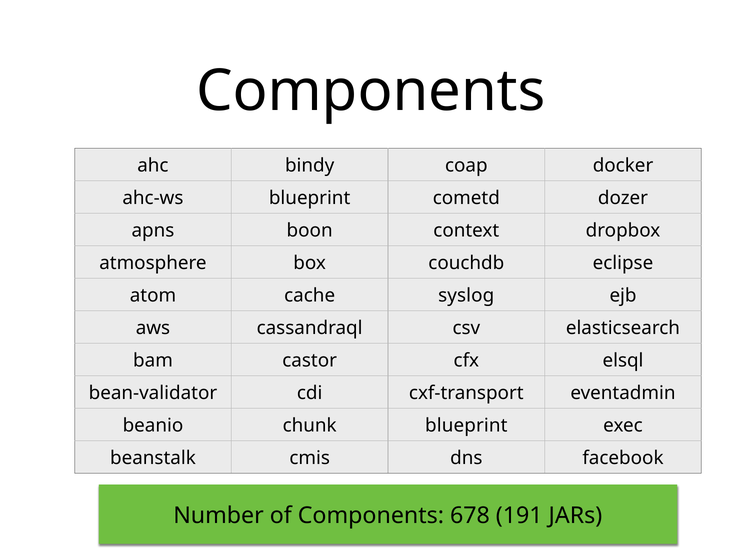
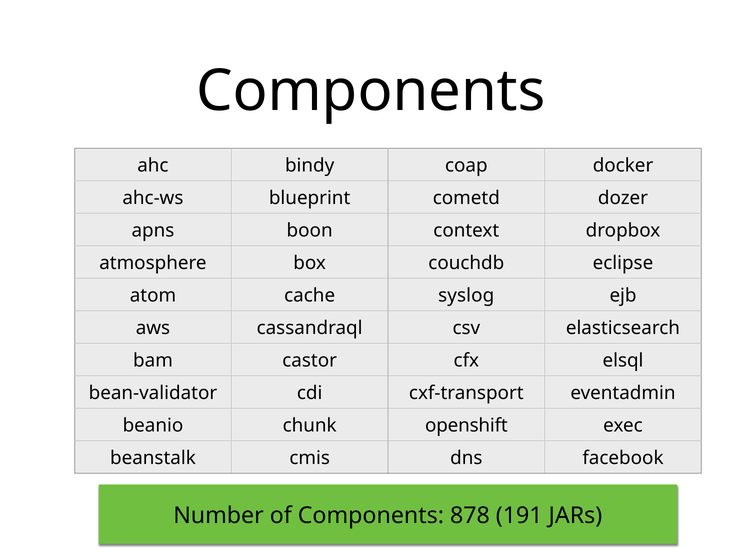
chunk blueprint: blueprint -> openshift (466, 426)
678: 678 -> 878 (470, 516)
